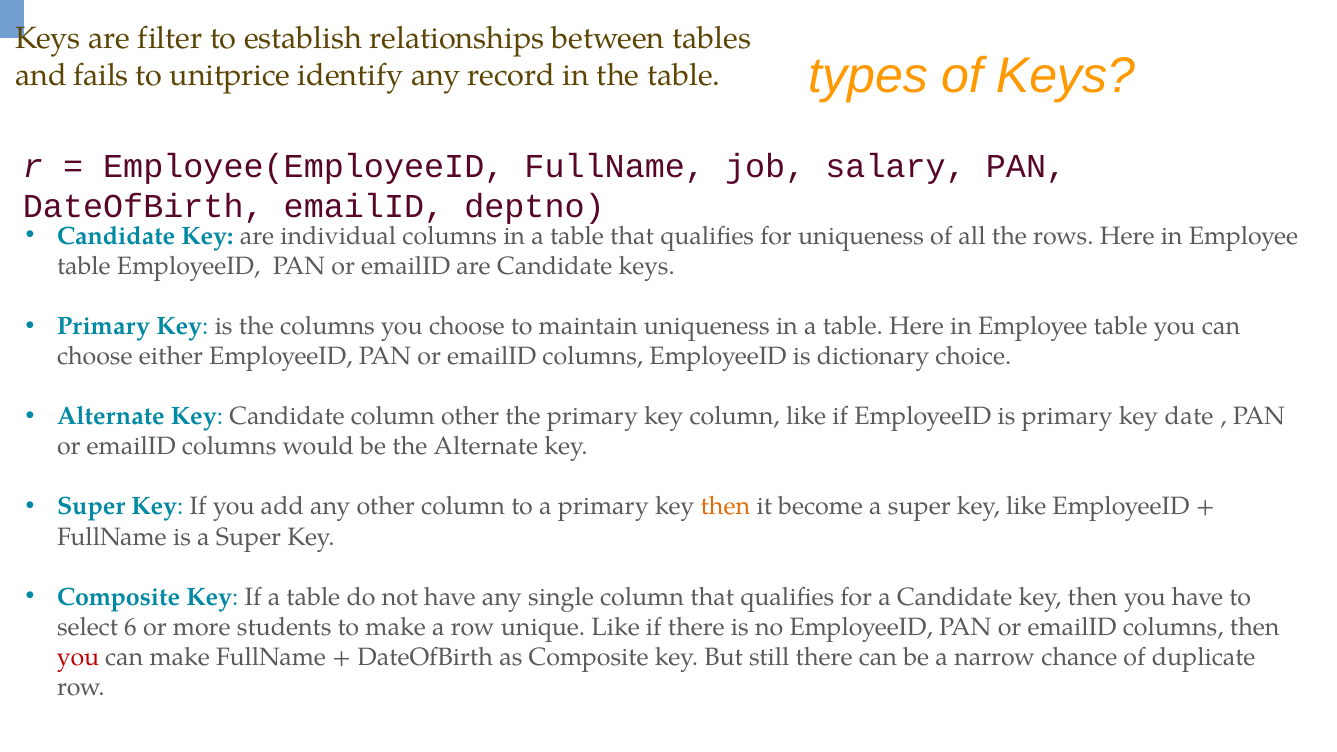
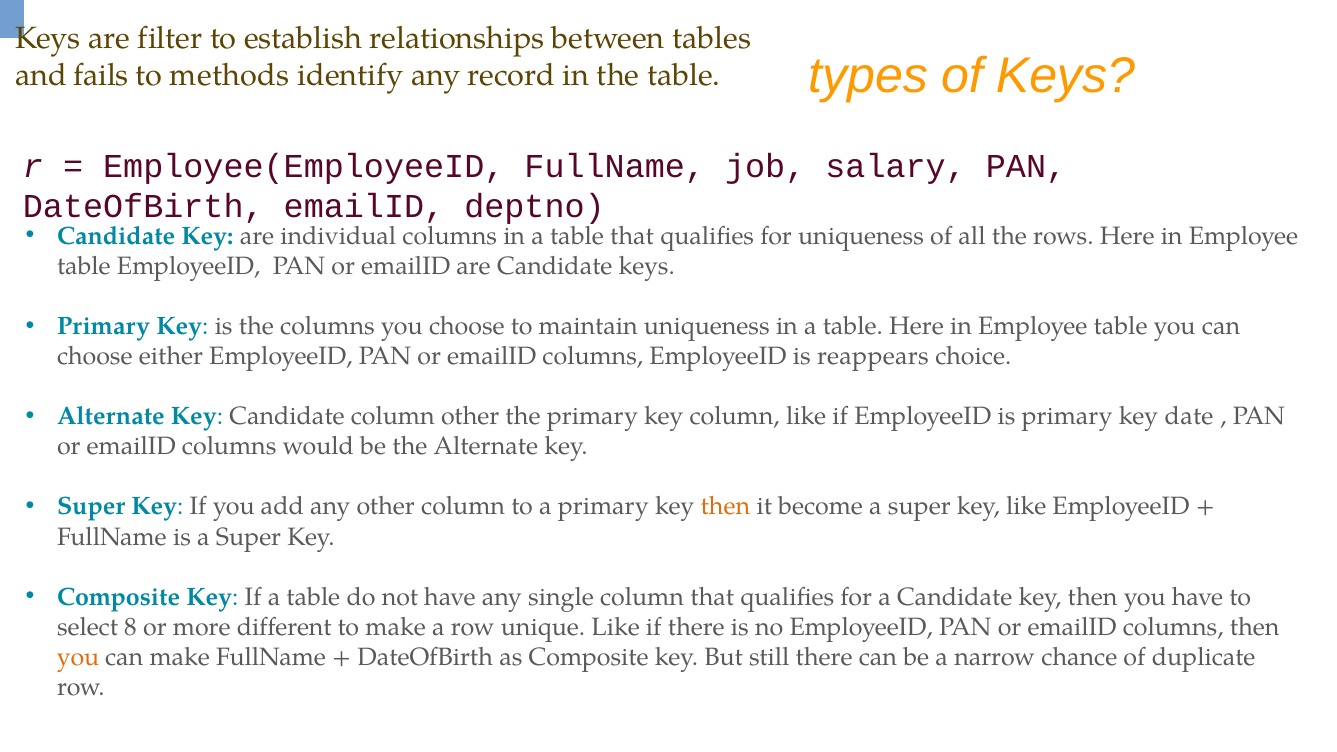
unitprice: unitprice -> methods (230, 75)
dictionary: dictionary -> reappears (873, 356)
6: 6 -> 8 (131, 627)
students: students -> different (284, 627)
you colour: red -> orange (78, 657)
